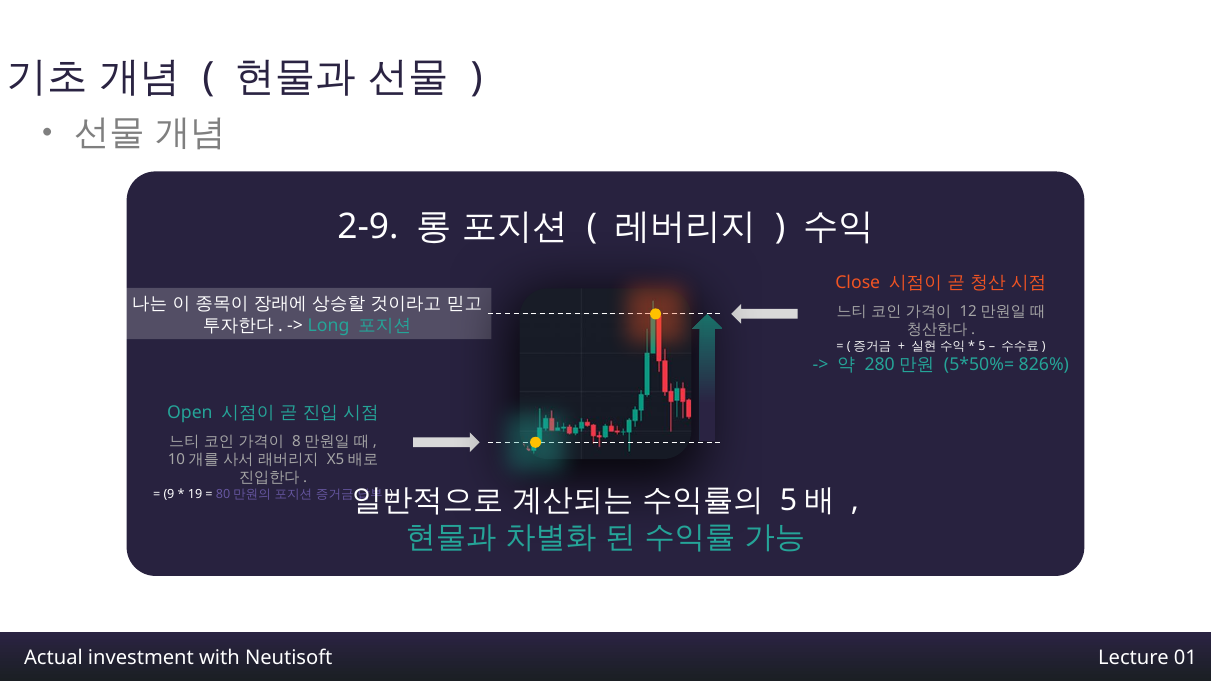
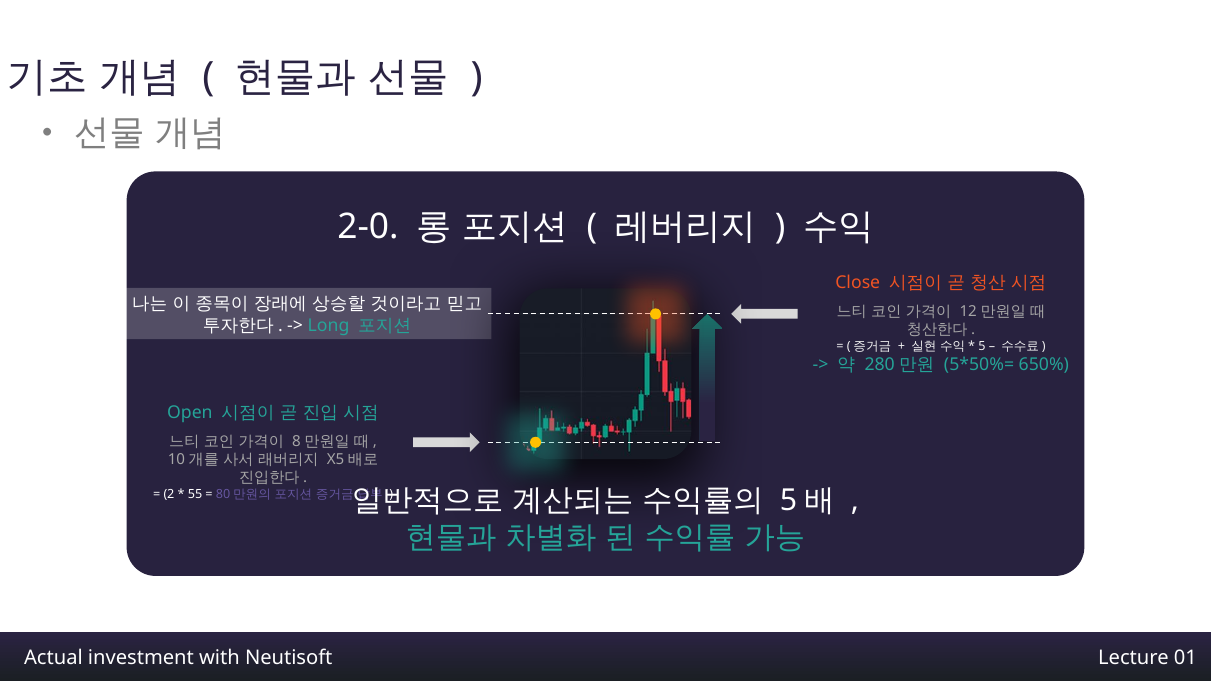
2-9: 2-9 -> 2-0 (368, 227)
826%: 826% -> 650% (1044, 365)
9: 9 -> 2 (169, 494)
19: 19 -> 55 (195, 494)
